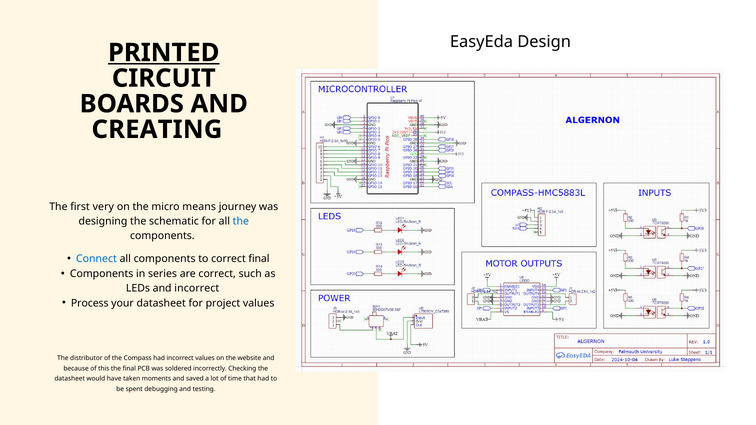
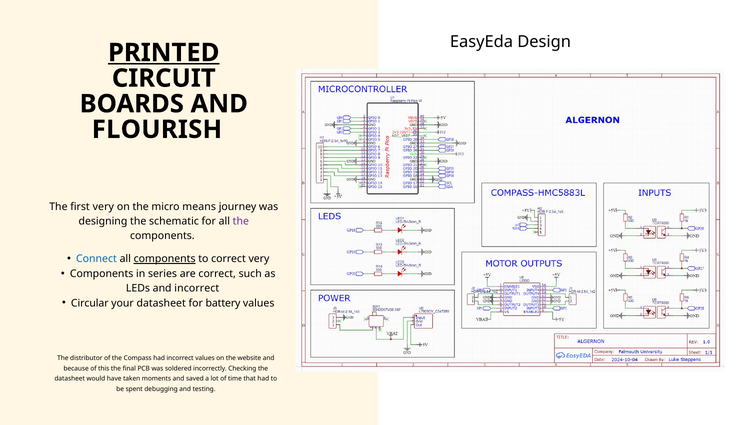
CREATING: CREATING -> FLOURISH (157, 130)
the colour: blue -> purple (241, 221)
components underline: none -> present (165, 259)
correct final: final -> very (259, 259)
Process: Process -> Circular (90, 303)
project: project -> battery (223, 303)
